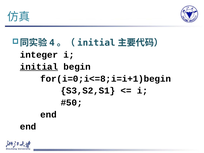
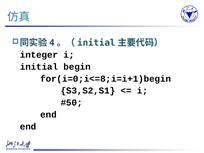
initial underline: present -> none (39, 67)
